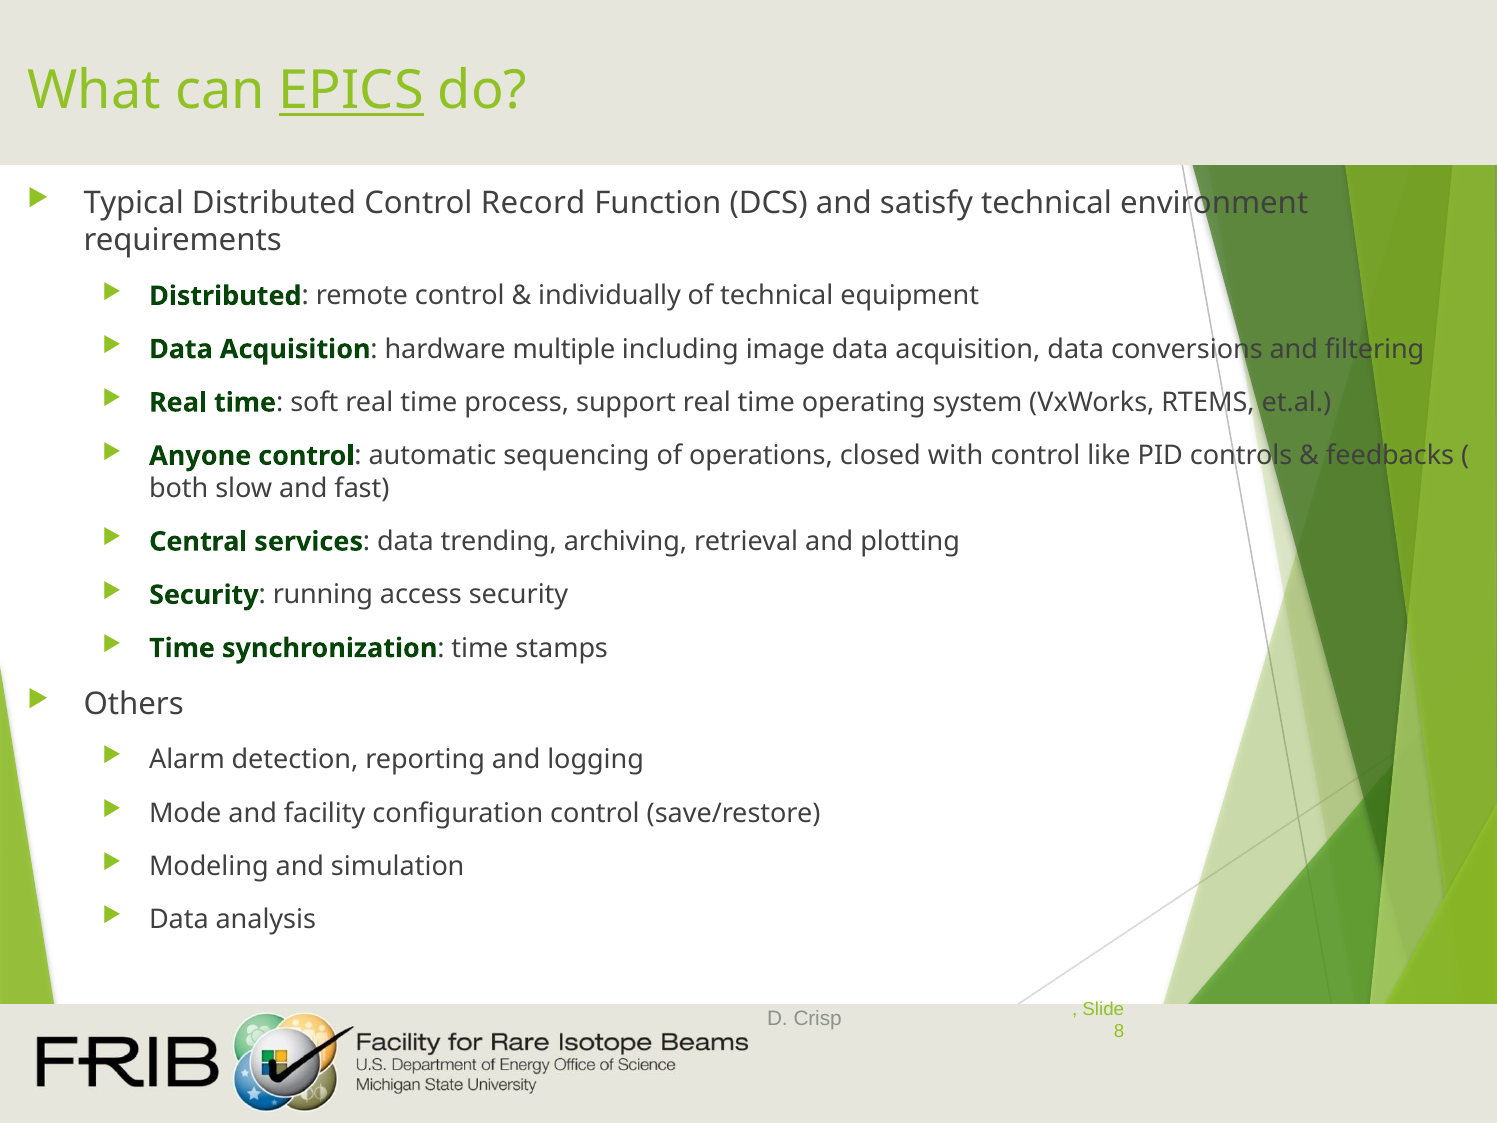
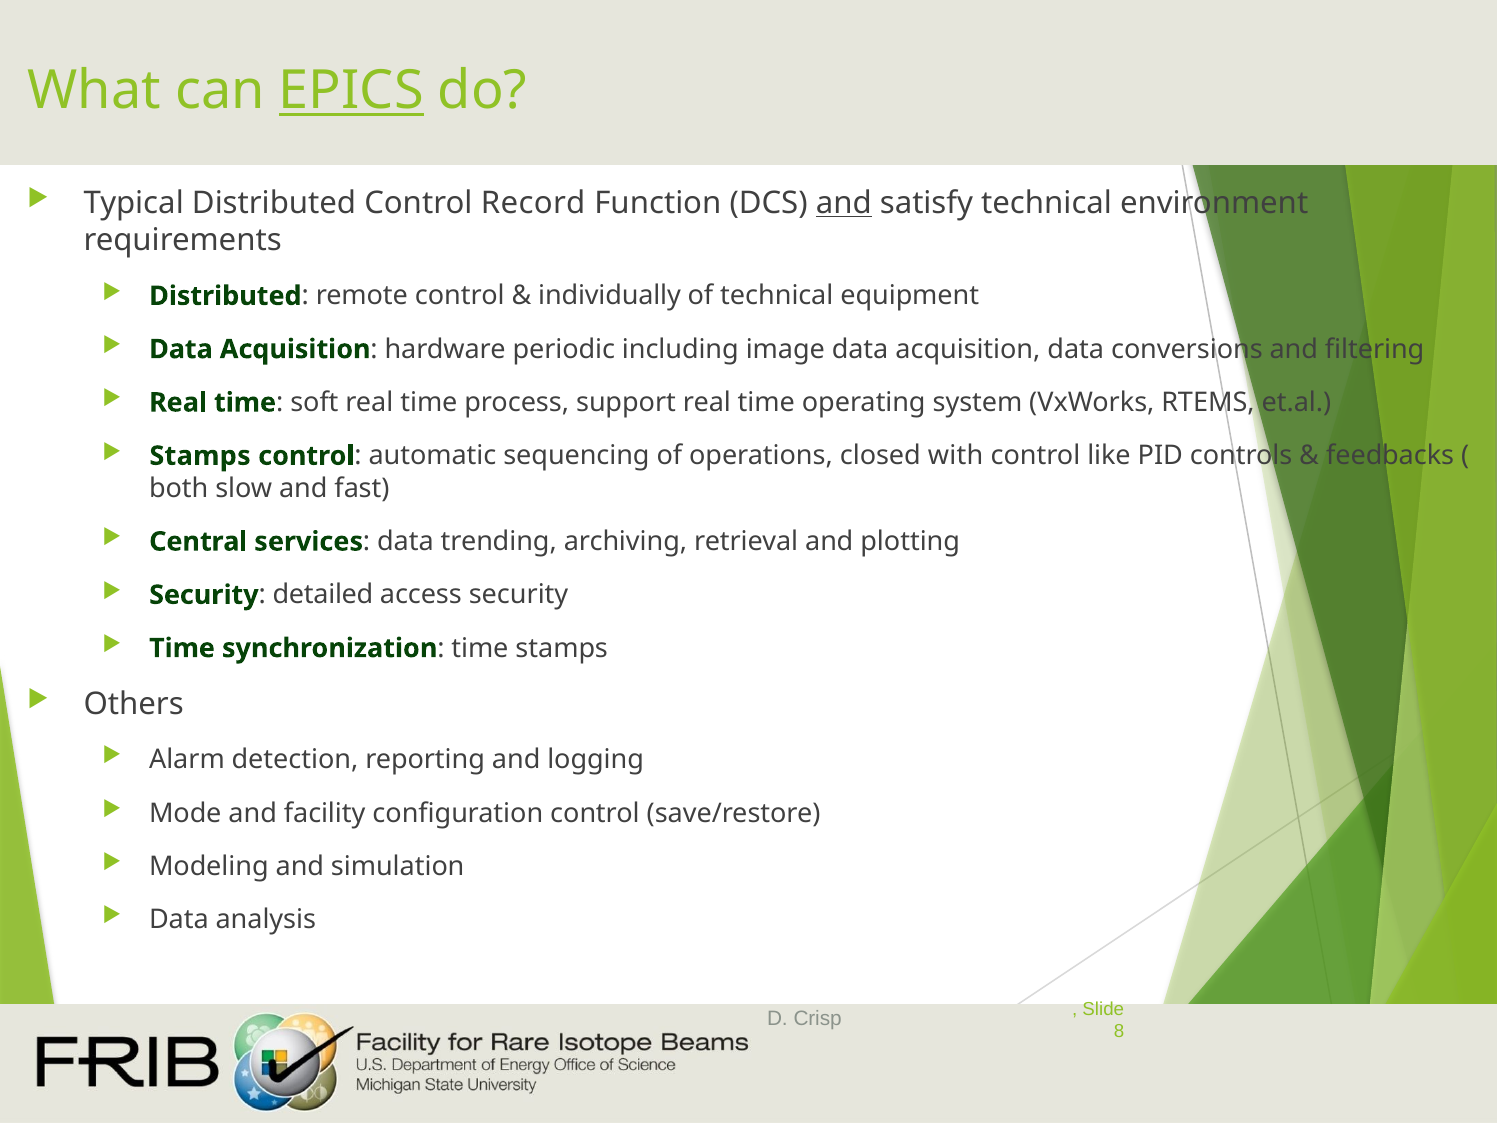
and underline: none -> present (844, 203)
multiple: multiple -> periodic (564, 349)
Anyone: Anyone -> Stamps (200, 456)
running: running -> detailed (323, 595)
